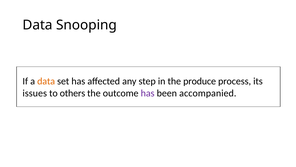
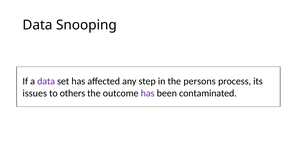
data colour: orange -> purple (46, 81)
produce: produce -> persons (200, 81)
accompanied: accompanied -> contaminated (208, 93)
